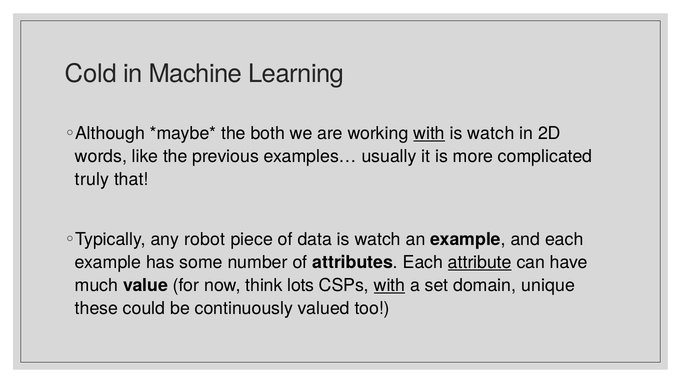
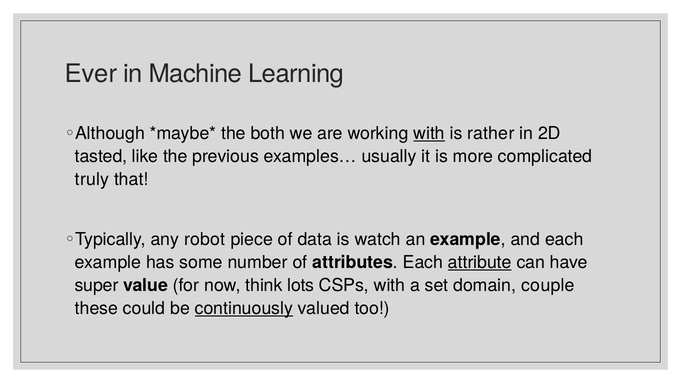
Cold: Cold -> Ever (91, 74)
watch: watch -> rather (491, 134)
words: words -> tasted (101, 157)
much: much -> super (97, 285)
with underline: present -> none (390, 285)
unique: unique -> couple (548, 285)
continuously underline: none -> present (244, 308)
